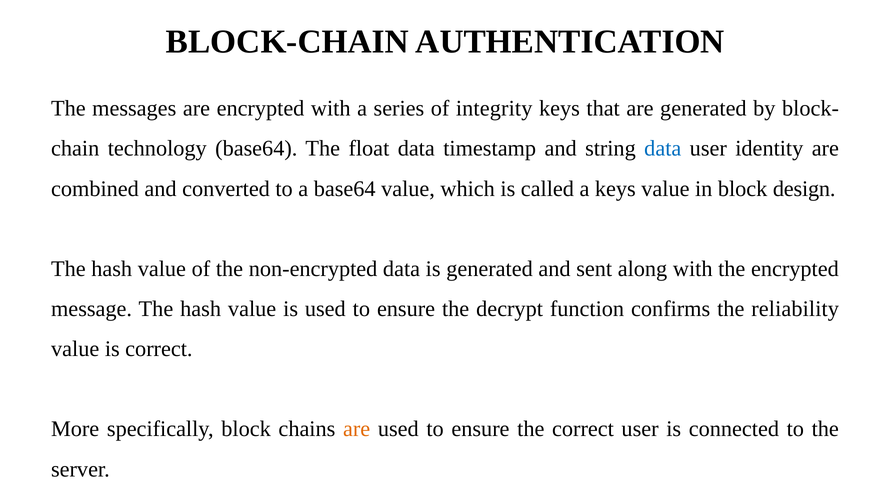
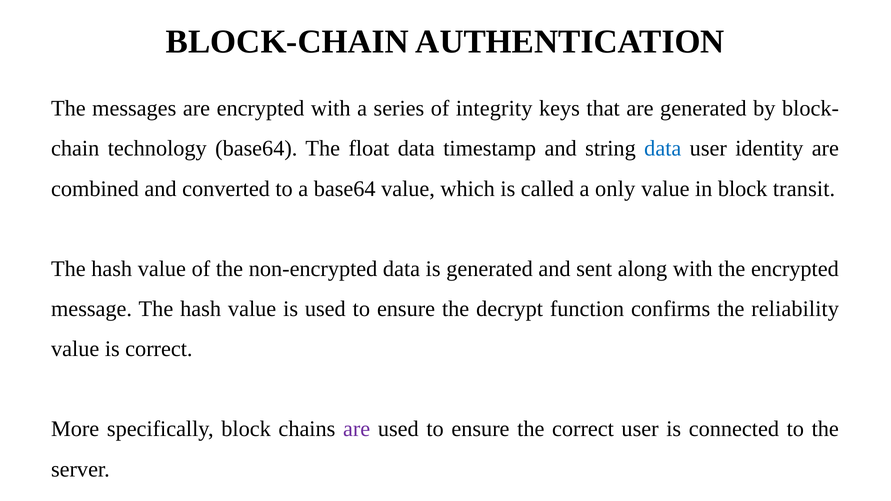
a keys: keys -> only (615, 189)
design: design -> transit (804, 189)
are colour: orange -> purple (357, 429)
